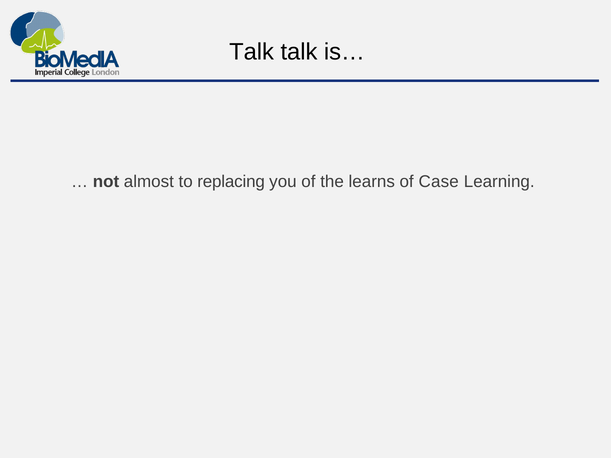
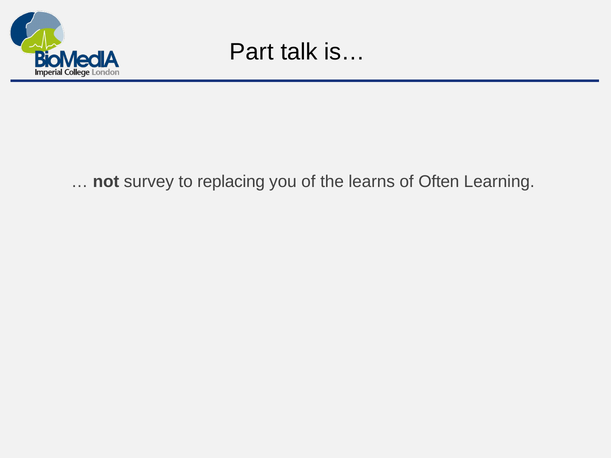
Talk: Talk -> Part (251, 52)
almost: almost -> survey (149, 182)
Case: Case -> Often (439, 182)
